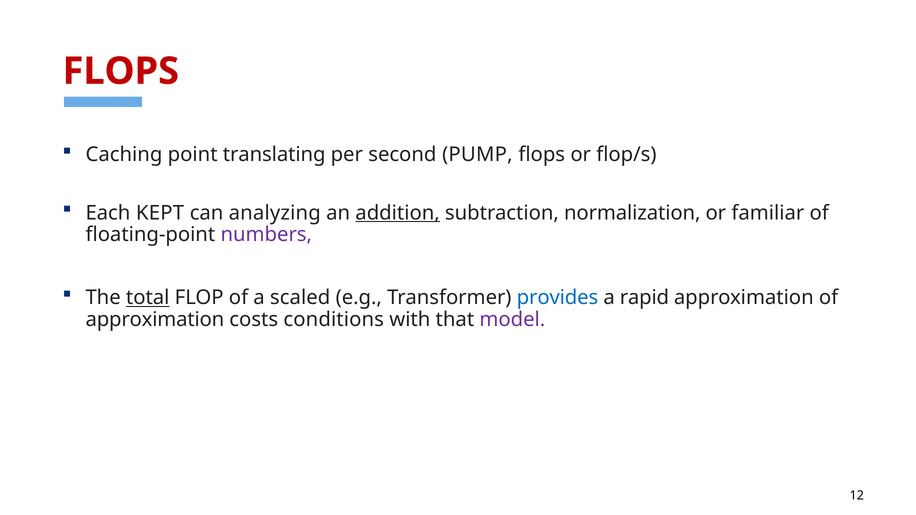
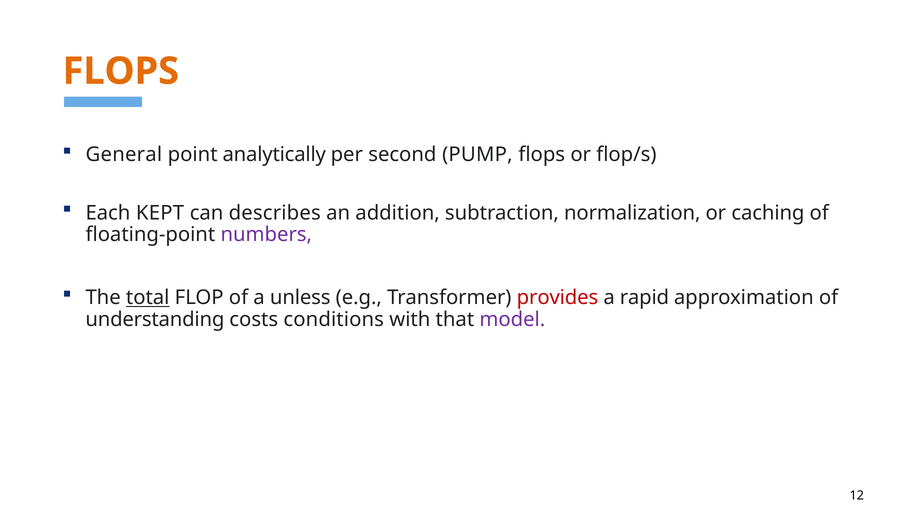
FLOPS colour: red -> orange (121, 71)
Caching: Caching -> General (124, 155)
translating: translating -> analytically (274, 155)
analyzing: analyzing -> describes (275, 213)
addition underline: present -> none (398, 213)
familiar: familiar -> caching (768, 213)
scaled: scaled -> unless (300, 298)
provides colour: blue -> red (558, 298)
approximation: approximation -> understanding (155, 320)
